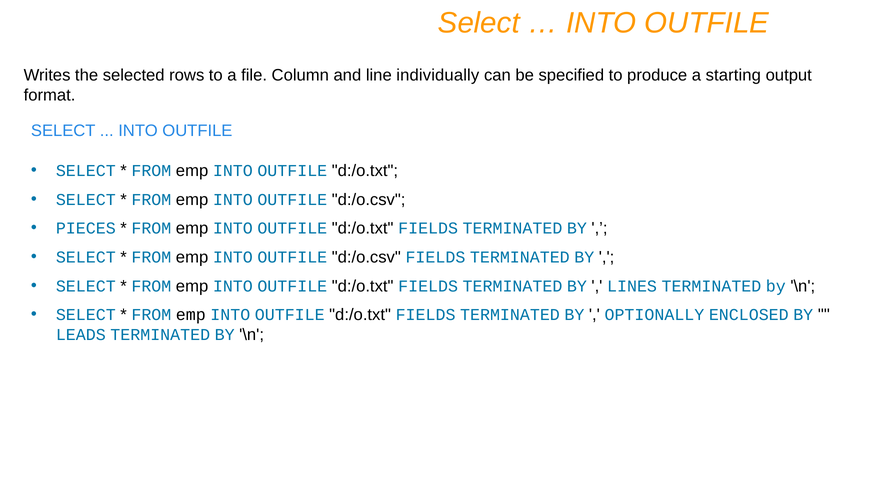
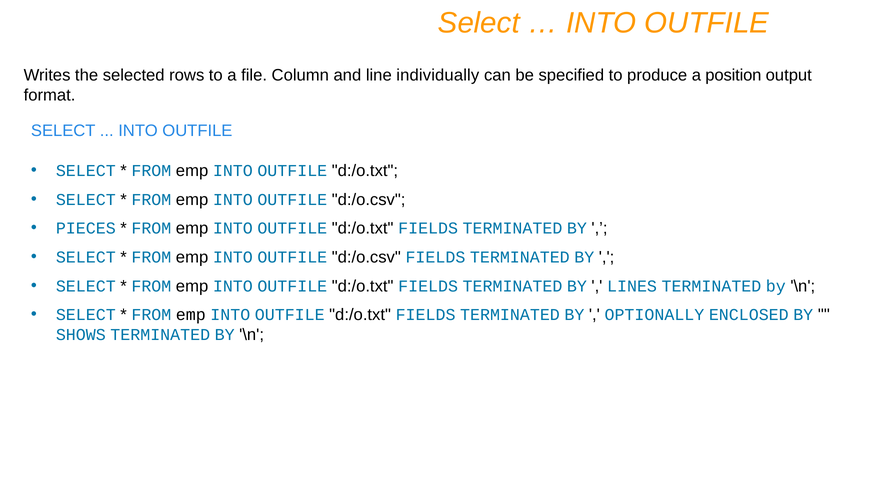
starting: starting -> position (733, 75)
LEADS: LEADS -> SHOWS (81, 335)
